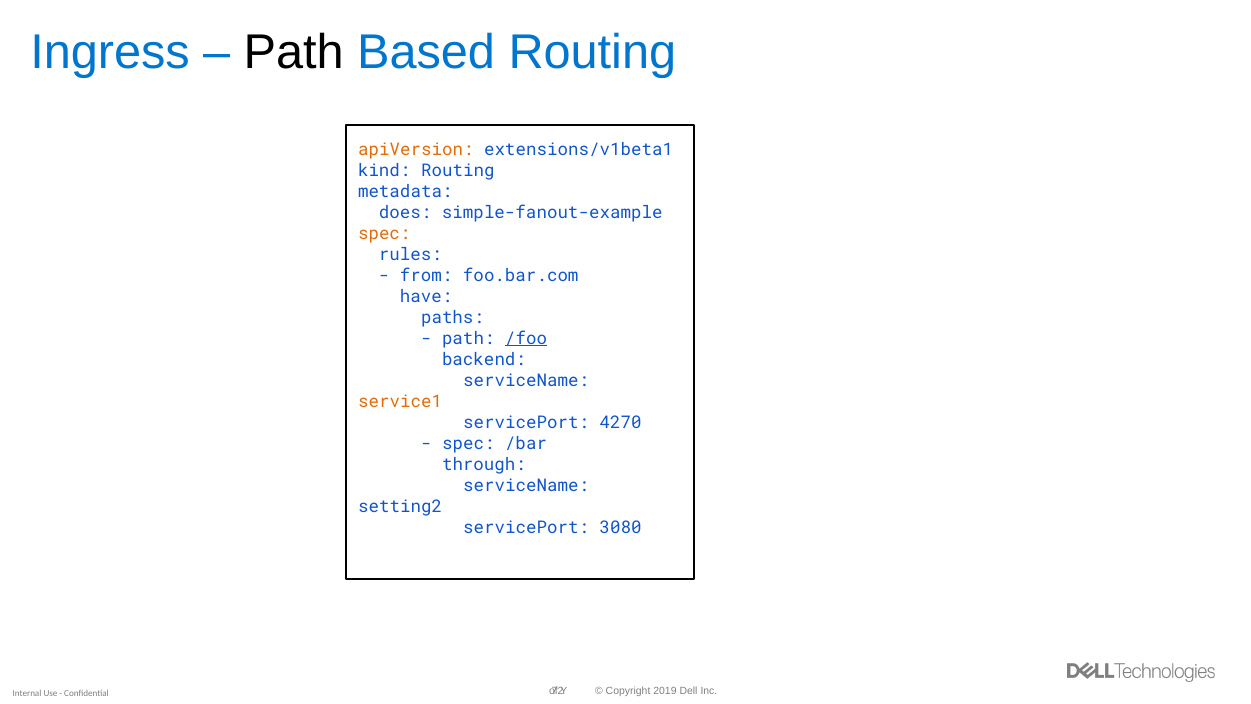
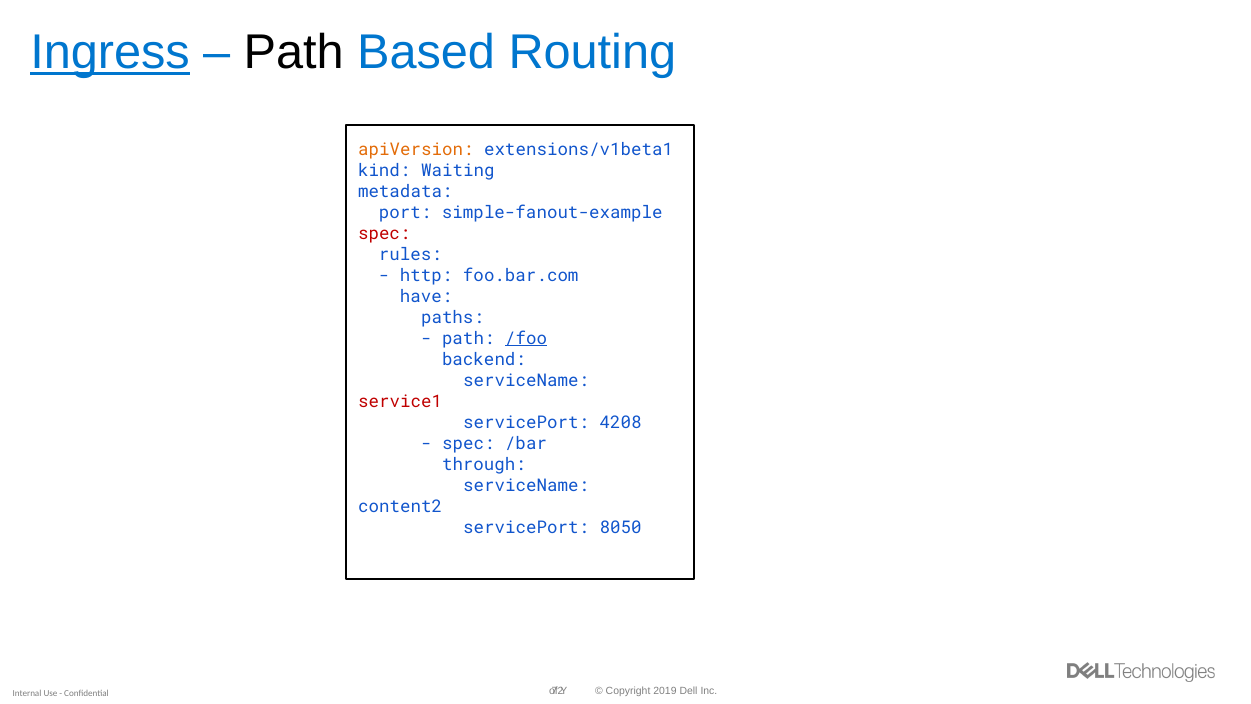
Ingress underline: none -> present (110, 52)
kind Routing: Routing -> Waiting (458, 170)
does: does -> port (405, 212)
spec colour: orange -> red (384, 233)
from: from -> http (426, 275)
service1 colour: orange -> red (400, 401)
4270: 4270 -> 4208 (621, 422)
setting2: setting2 -> content2 (400, 506)
3080: 3080 -> 8050 (621, 527)
